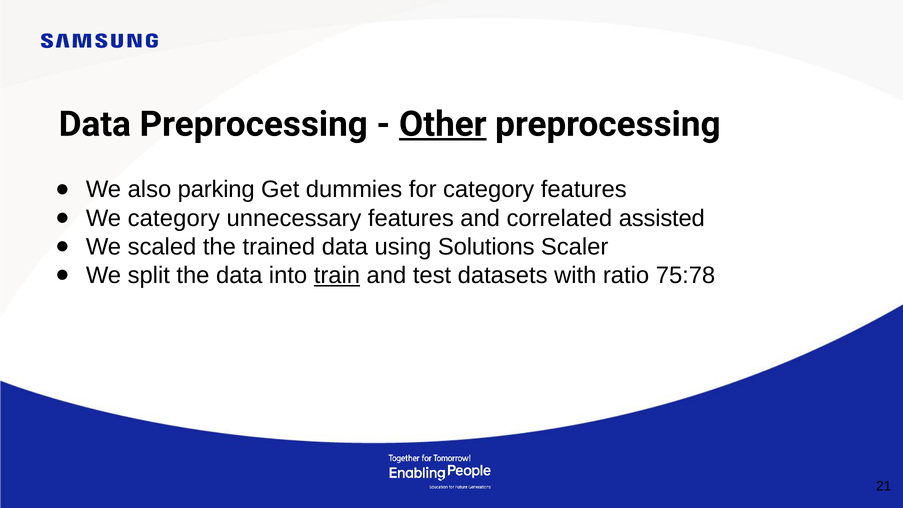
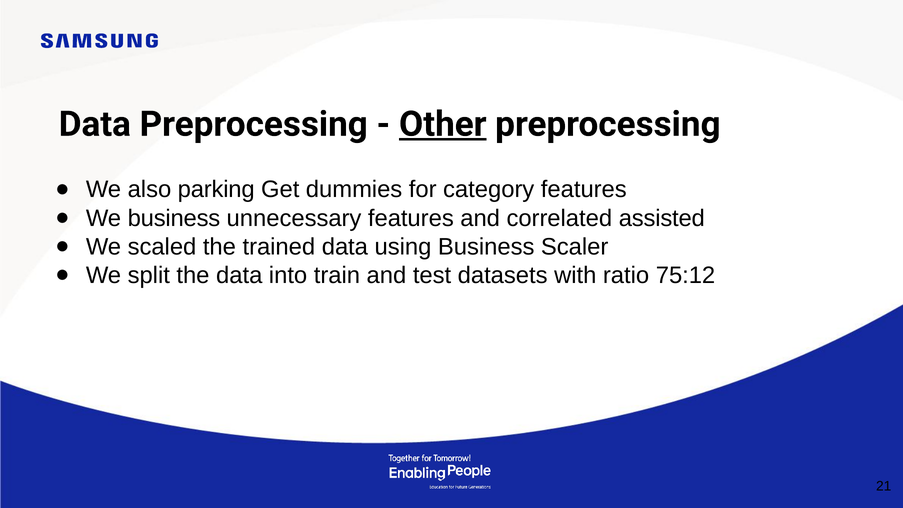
We category: category -> business (174, 218)
using Solutions: Solutions -> Business (486, 247)
train underline: present -> none (337, 275)
75:78: 75:78 -> 75:12 (686, 275)
